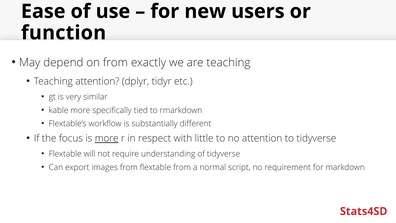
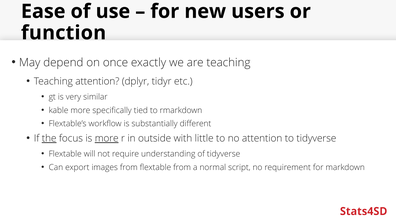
on from: from -> once (115, 62)
the underline: none -> present (49, 138)
respect: respect -> outside (155, 138)
